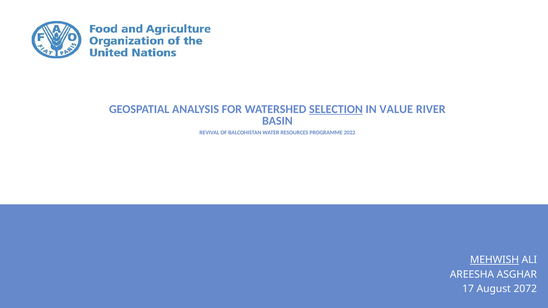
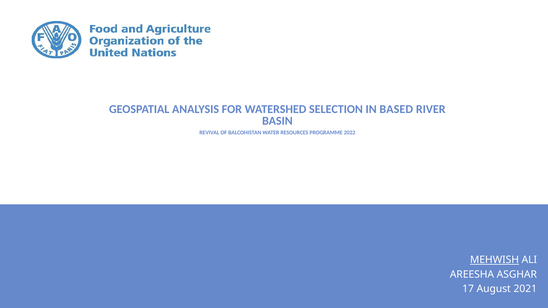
SELECTION underline: present -> none (336, 109)
VALUE: VALUE -> BASED (396, 109)
2072: 2072 -> 2021 (525, 289)
